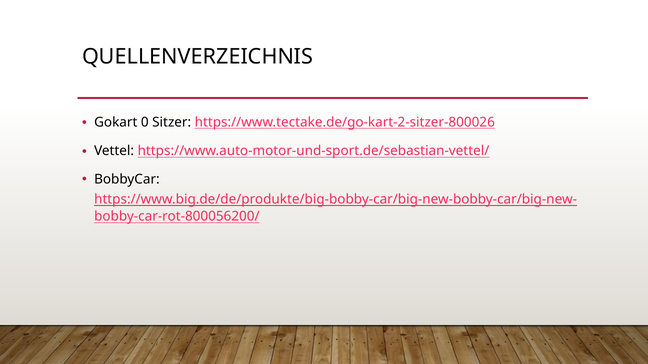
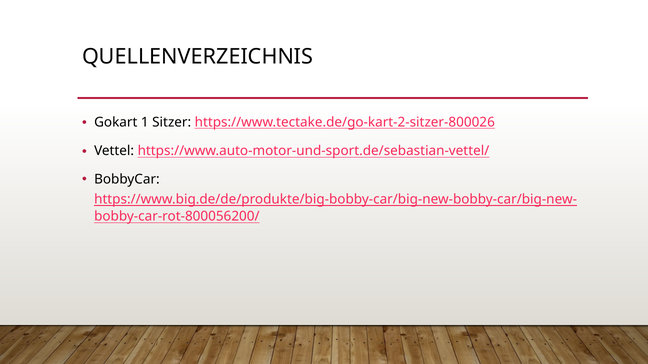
0: 0 -> 1 (145, 122)
